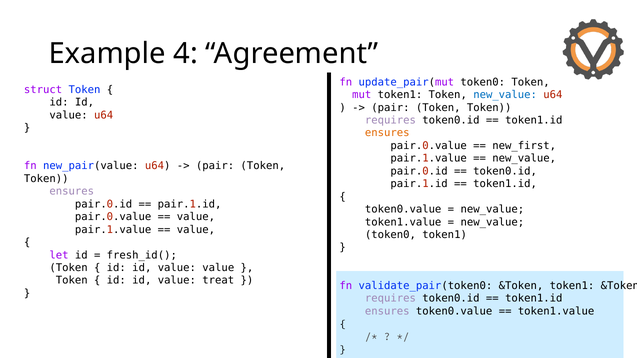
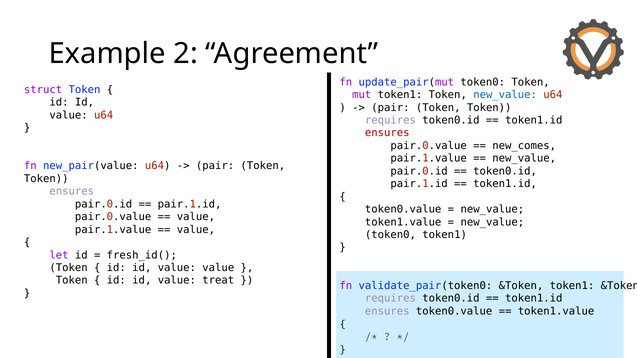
4: 4 -> 2 (186, 54)
ensures colour: orange -> red (387, 133)
new_first: new_first -> new_comes (524, 146)
